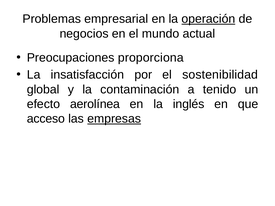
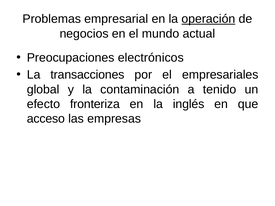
proporciona: proporciona -> electrónicos (151, 58)
insatisfacción: insatisfacción -> transacciones (87, 75)
sostenibilidad: sostenibilidad -> empresariales (220, 75)
aerolínea: aerolínea -> fronteriza (95, 104)
empresas underline: present -> none (114, 119)
